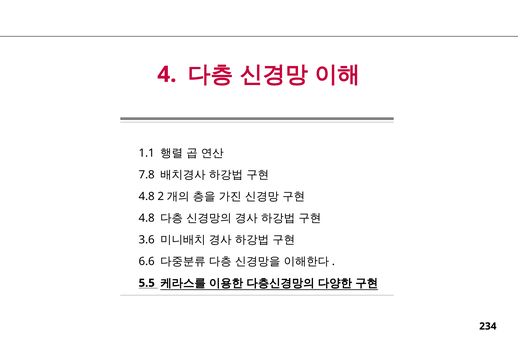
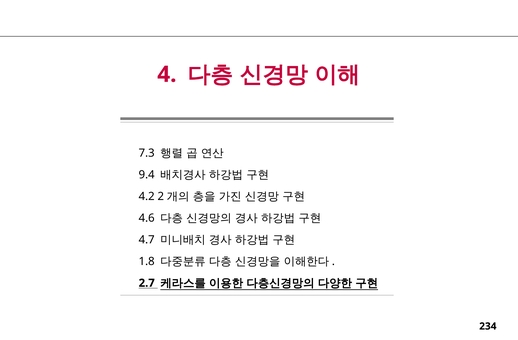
1.1: 1.1 -> 7.3 (147, 153)
7.8: 7.8 -> 9.4 (147, 175)
4.8: 4.8 -> 4.2 (147, 196)
4.8: 4.8 -> 4.6 (147, 218)
3.6: 3.6 -> 4.7 (147, 240)
6.6: 6.6 -> 1.8 (147, 262)
5.5: 5.5 -> 2.7 (147, 283)
